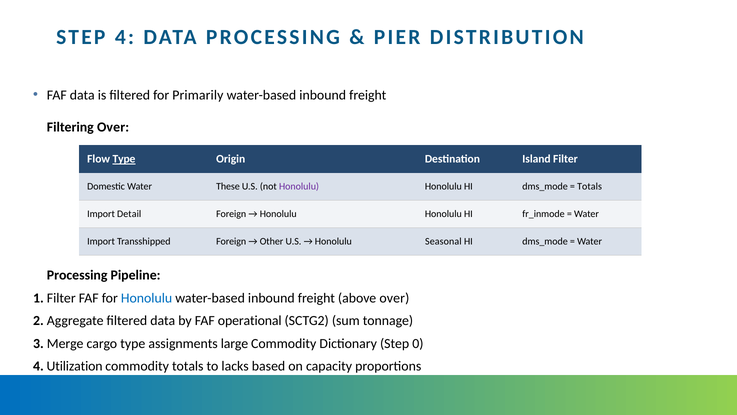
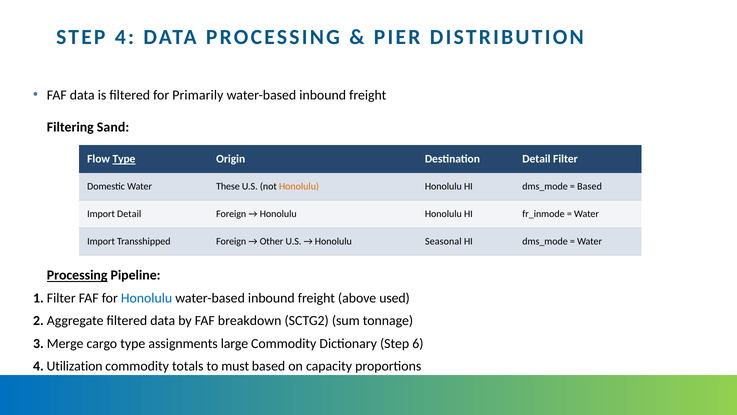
Filtering Over: Over -> Sand (113, 127)
Destination Island: Island -> Detail (536, 159)
Honolulu colour: purple -> orange (299, 186)
Totals: Totals -> Based (590, 186)
Processing underline: none -> present (77, 275)
above over: over -> used (395, 298)
operational: operational -> breakdown (250, 321)
0: 0 -> 6 (418, 343)
lacks: lacks -> must (235, 366)
